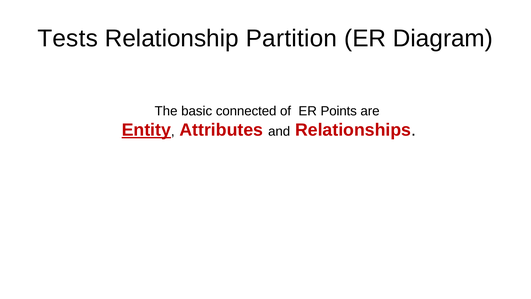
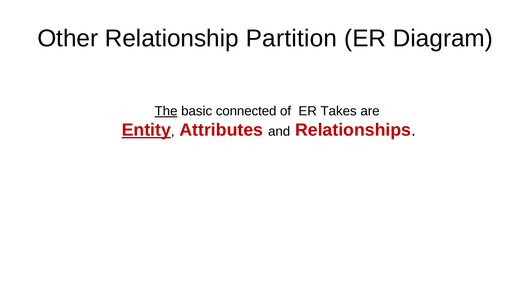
Tests: Tests -> Other (68, 39)
The underline: none -> present (166, 111)
Points: Points -> Takes (339, 111)
